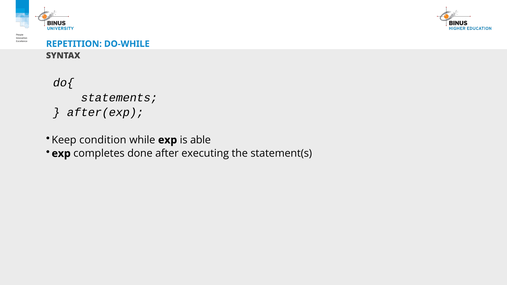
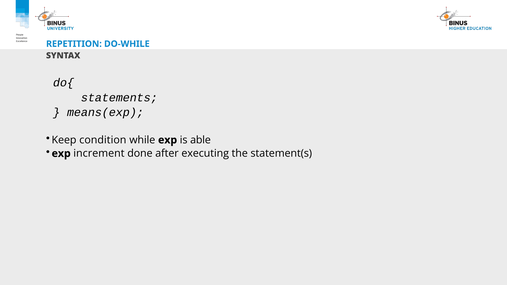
after(exp: after(exp -> means(exp (105, 112)
completes: completes -> increment (99, 154)
